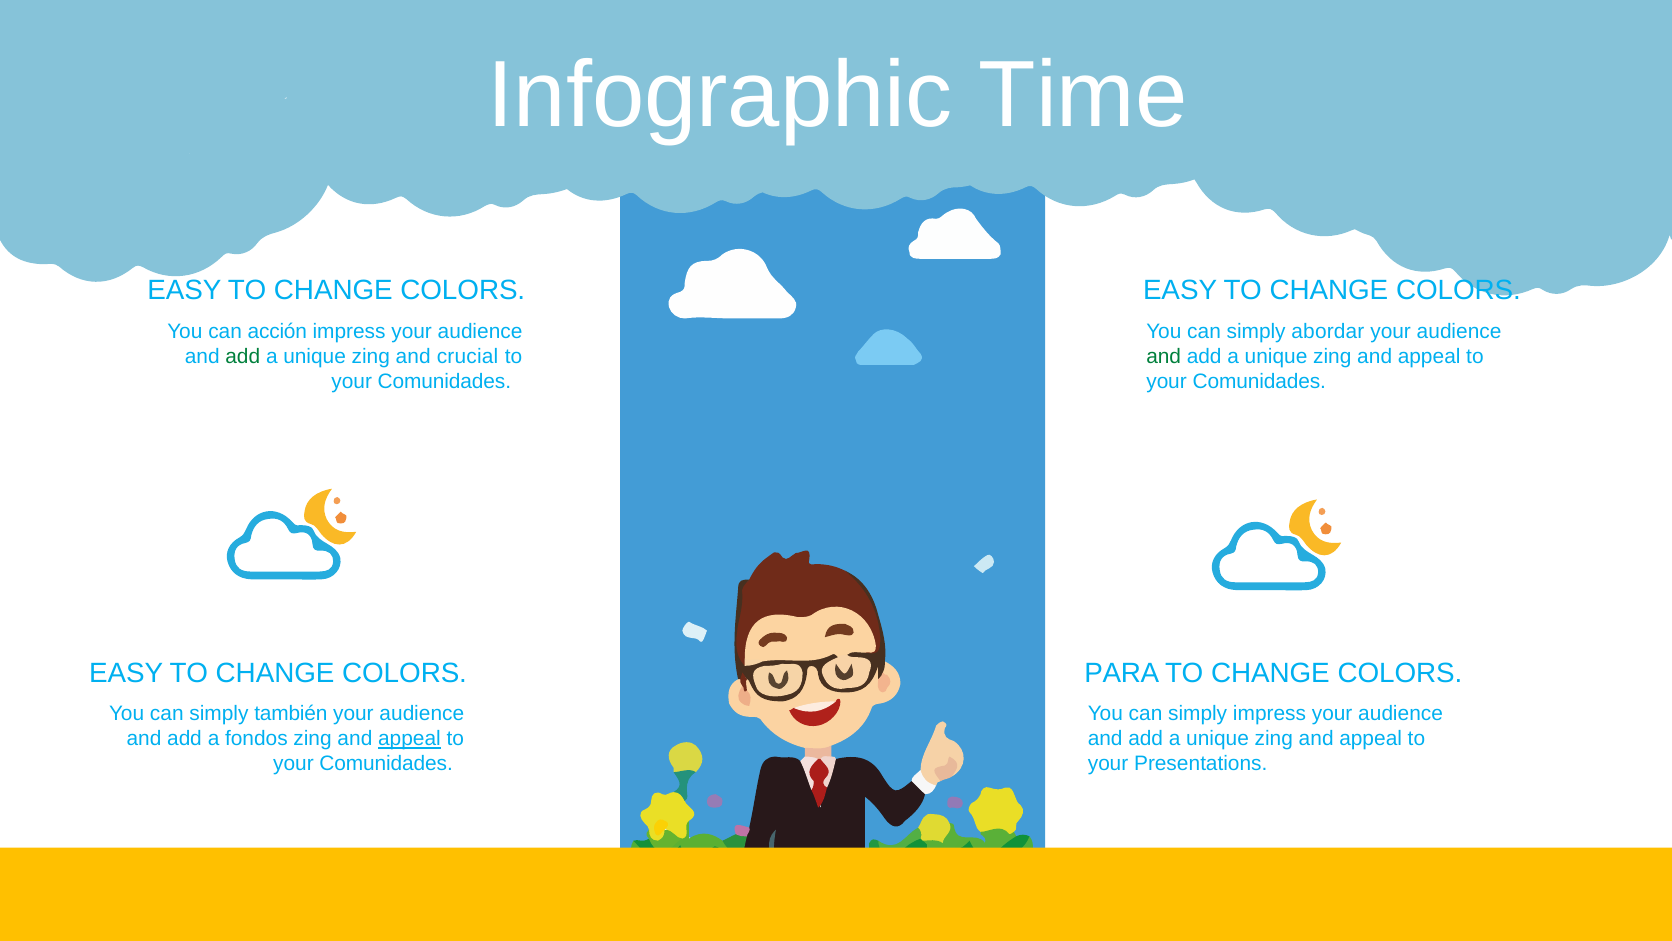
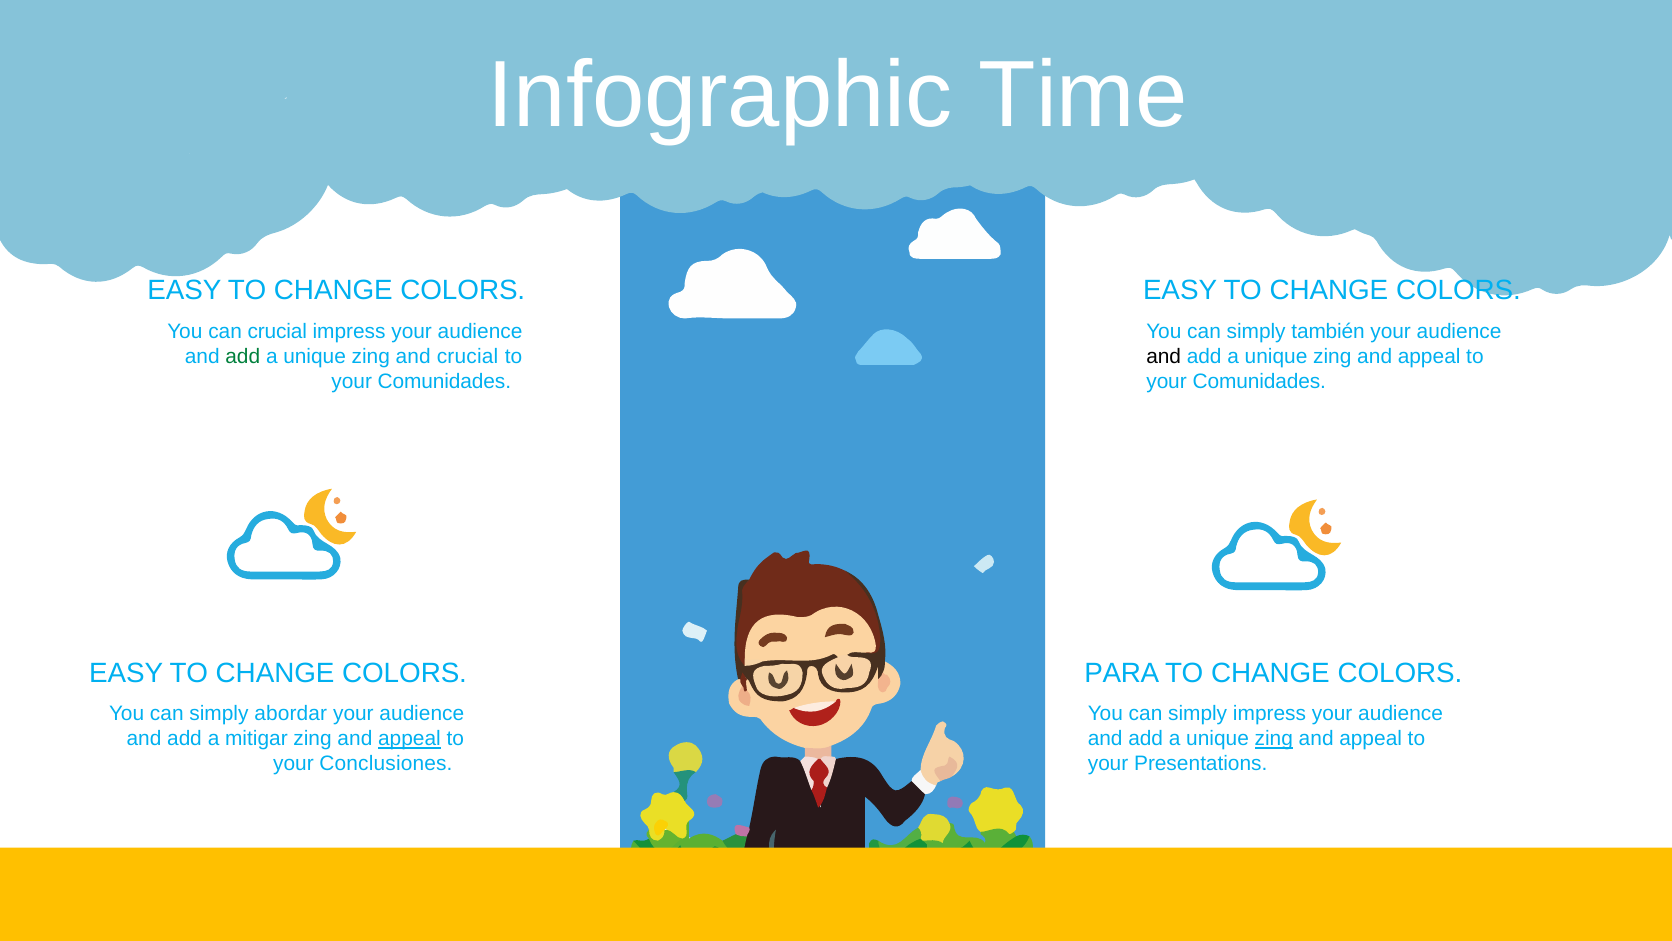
can acción: acción -> crucial (277, 331)
abordar: abordar -> también (1328, 331)
and colour: green -> black (1164, 356)
también: también -> abordar (291, 714)
fondos: fondos -> mitigar (256, 739)
zing underline: none -> present (1274, 739)
Comunidades: Comunidades -> Conclusiones (386, 764)
